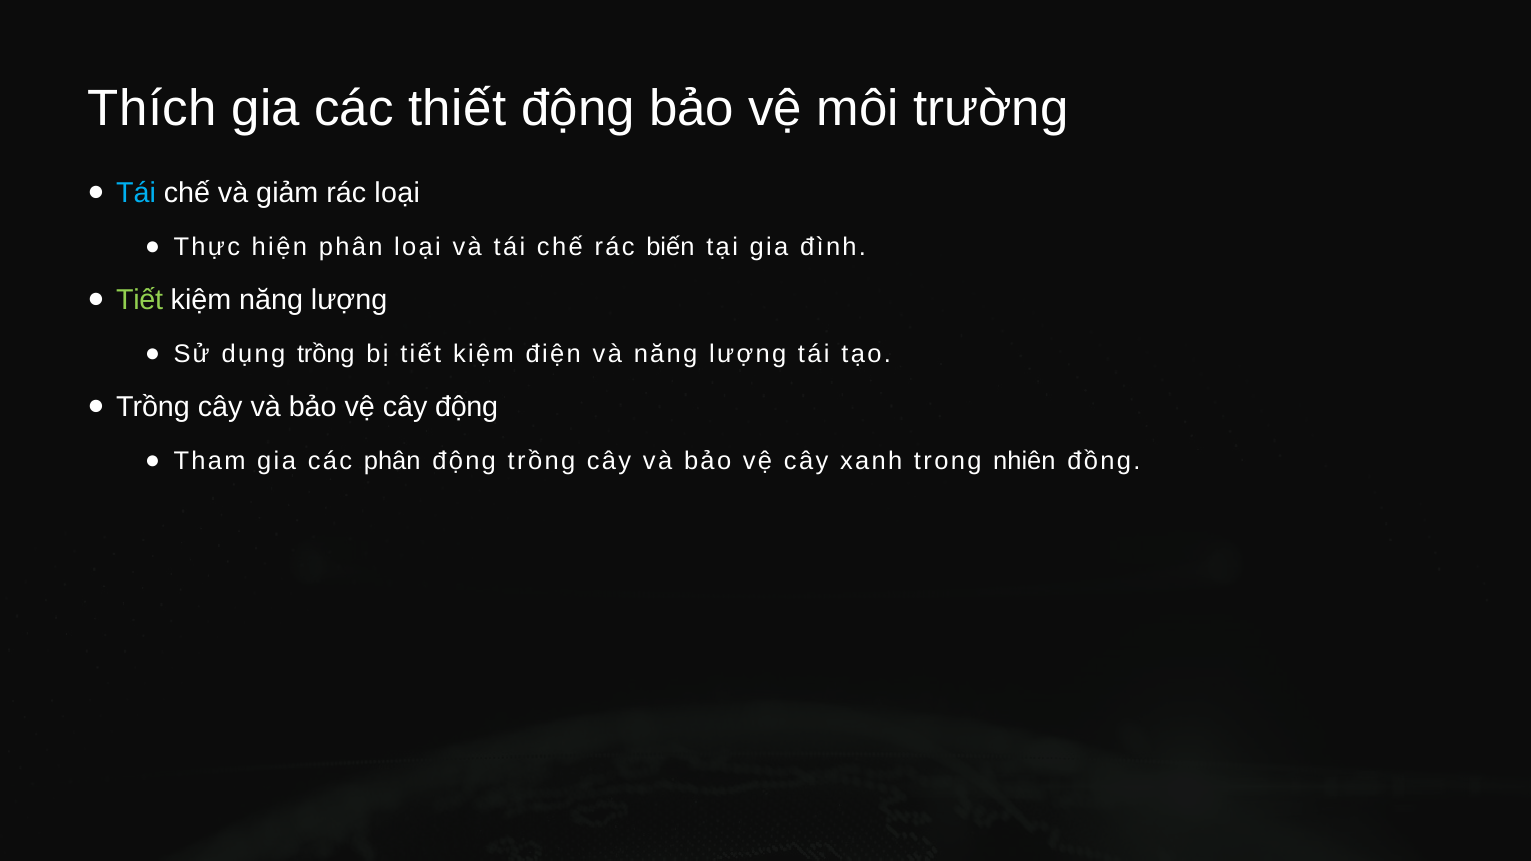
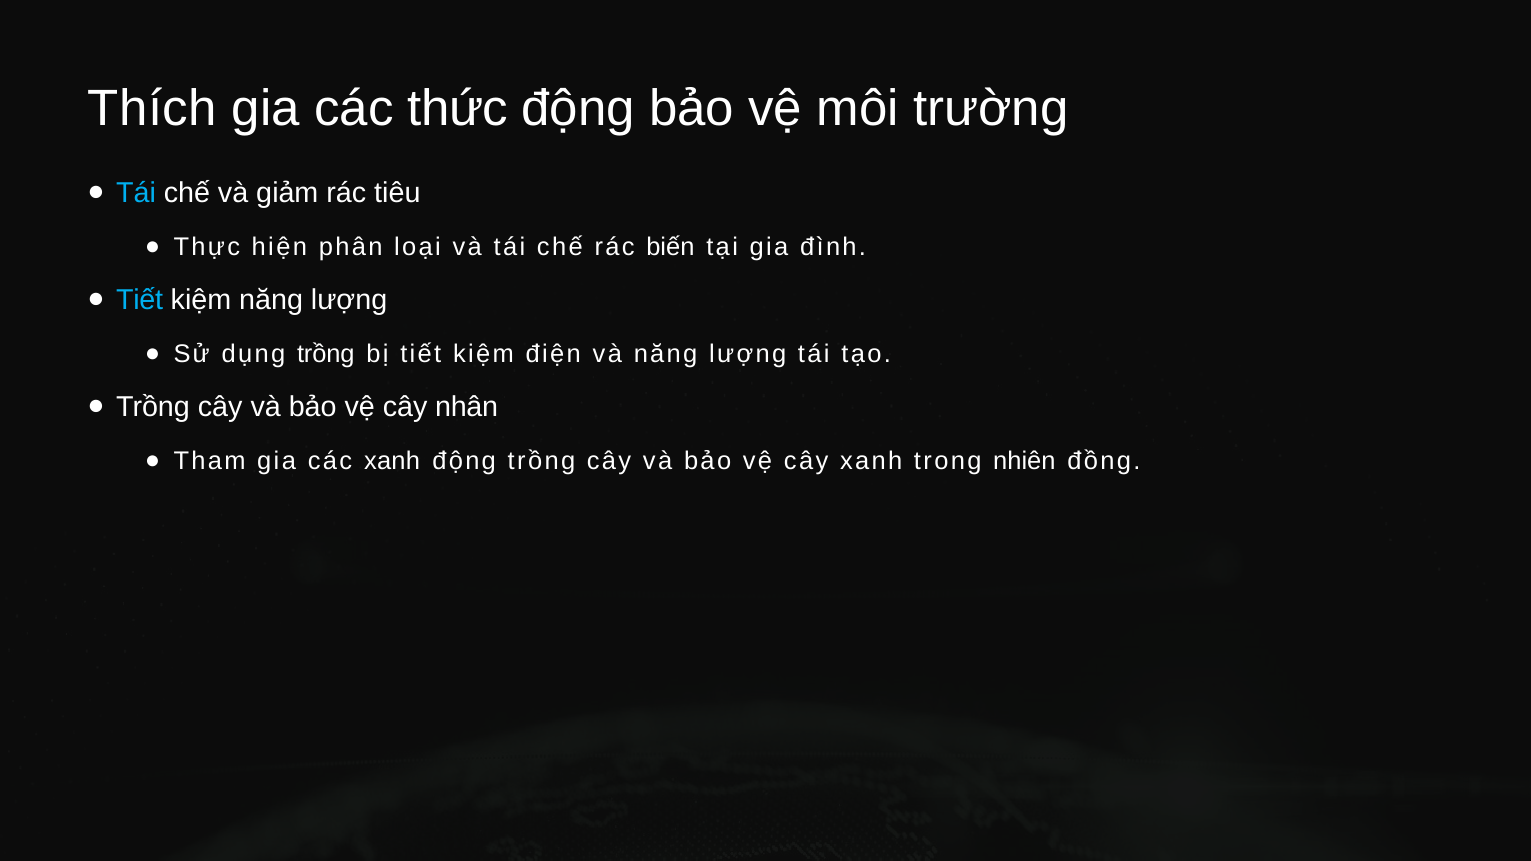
thiết: thiết -> thức (458, 109)
rác loại: loại -> tiêu (397, 193)
Tiết colour: light green -> light blue (140, 300)
cây động: động -> nhân (467, 407)
các phân: phân -> xanh (392, 461)
